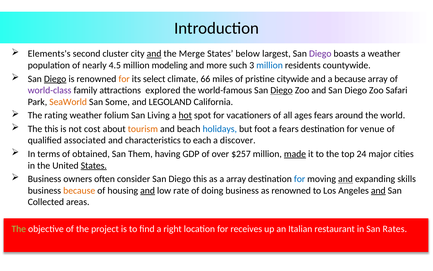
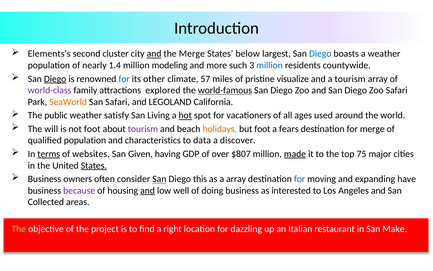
Diego colour: purple -> blue (320, 54)
4.5: 4.5 -> 1.4 (115, 65)
for colour: orange -> blue (124, 79)
select: select -> other (154, 79)
66: 66 -> 57 (205, 79)
citywide: citywide -> visualize (293, 79)
a because: because -> tourism (350, 79)
world-famous underline: none -> present (225, 90)
Diego underline: present -> none (282, 90)
San Some: Some -> Safari (118, 102)
rating: rating -> public (56, 115)
folium: folium -> satisfy (117, 115)
ages fears: fears -> used (323, 115)
The this: this -> will (51, 129)
not cost: cost -> foot (92, 129)
tourism colour: orange -> purple (143, 129)
holidays colour: blue -> orange (220, 129)
for venue: venue -> merge (372, 129)
qualified associated: associated -> population (85, 140)
each: each -> data (202, 140)
terms underline: none -> present (49, 154)
obtained: obtained -> websites (91, 154)
Them: Them -> Given (140, 154)
$257: $257 -> $807 (241, 154)
24: 24 -> 75 (361, 154)
San underline: none -> present (159, 179)
and underline: present -> none (345, 179)
skills: skills -> have (407, 179)
because colour: orange -> purple (79, 190)
rate: rate -> well (181, 190)
as renowned: renowned -> interested (291, 190)
and underline: present -> none (378, 190)
receives: receives -> dazzling (246, 229)
Rates: Rates -> Make (395, 229)
